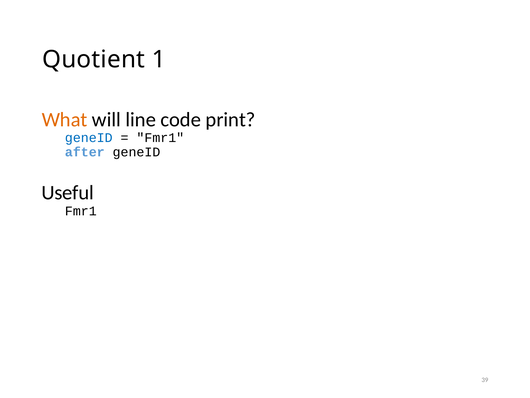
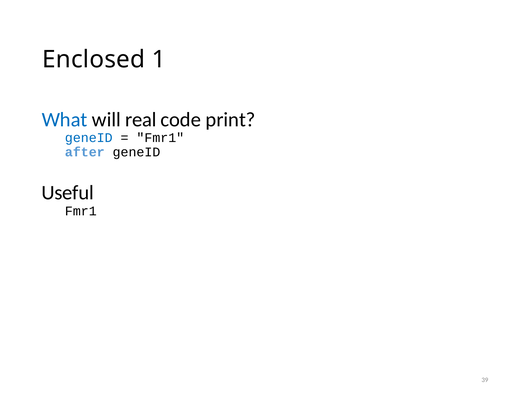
Quotient: Quotient -> Enclosed (94, 59)
What colour: orange -> blue (65, 119)
line: line -> real (141, 119)
